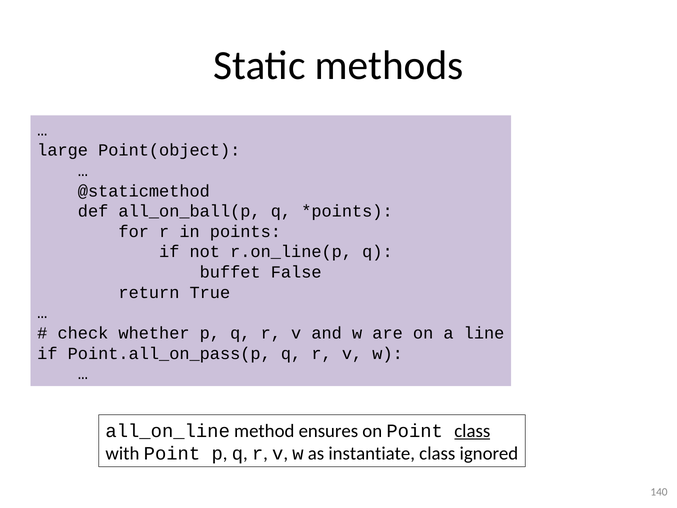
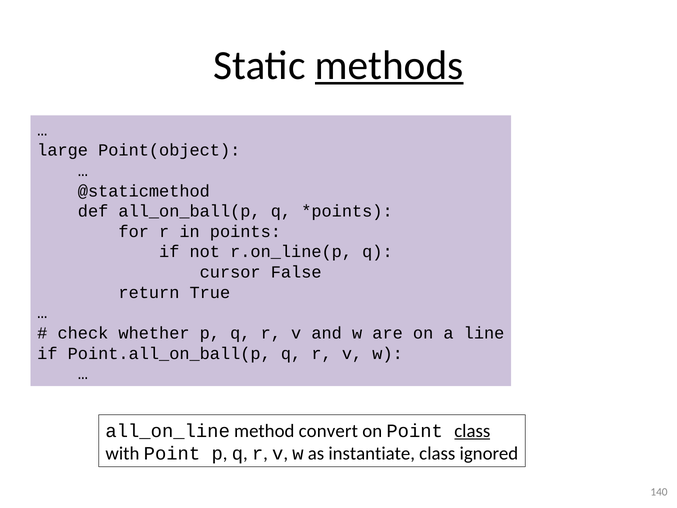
methods underline: none -> present (389, 66)
buffet: buffet -> cursor (230, 272)
Point.all_on_pass(p: Point.all_on_pass(p -> Point.all_on_ball(p (169, 353)
ensures: ensures -> convert (328, 431)
